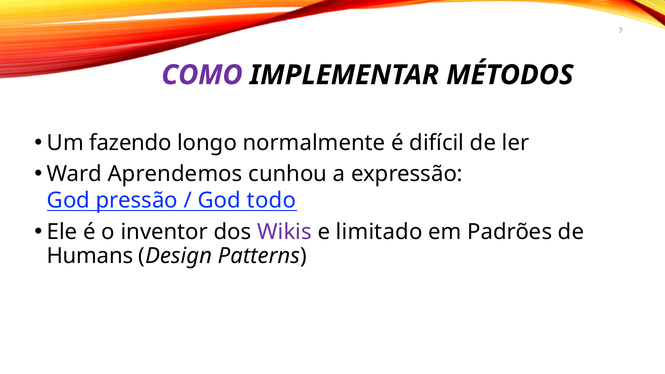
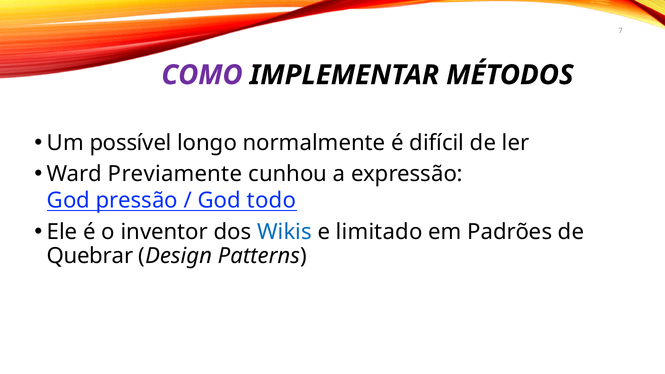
fazendo: fazendo -> possível (131, 143)
Aprendemos: Aprendemos -> Previamente (175, 174)
Wikis colour: purple -> blue (285, 232)
Humans: Humans -> Quebrar (90, 256)
